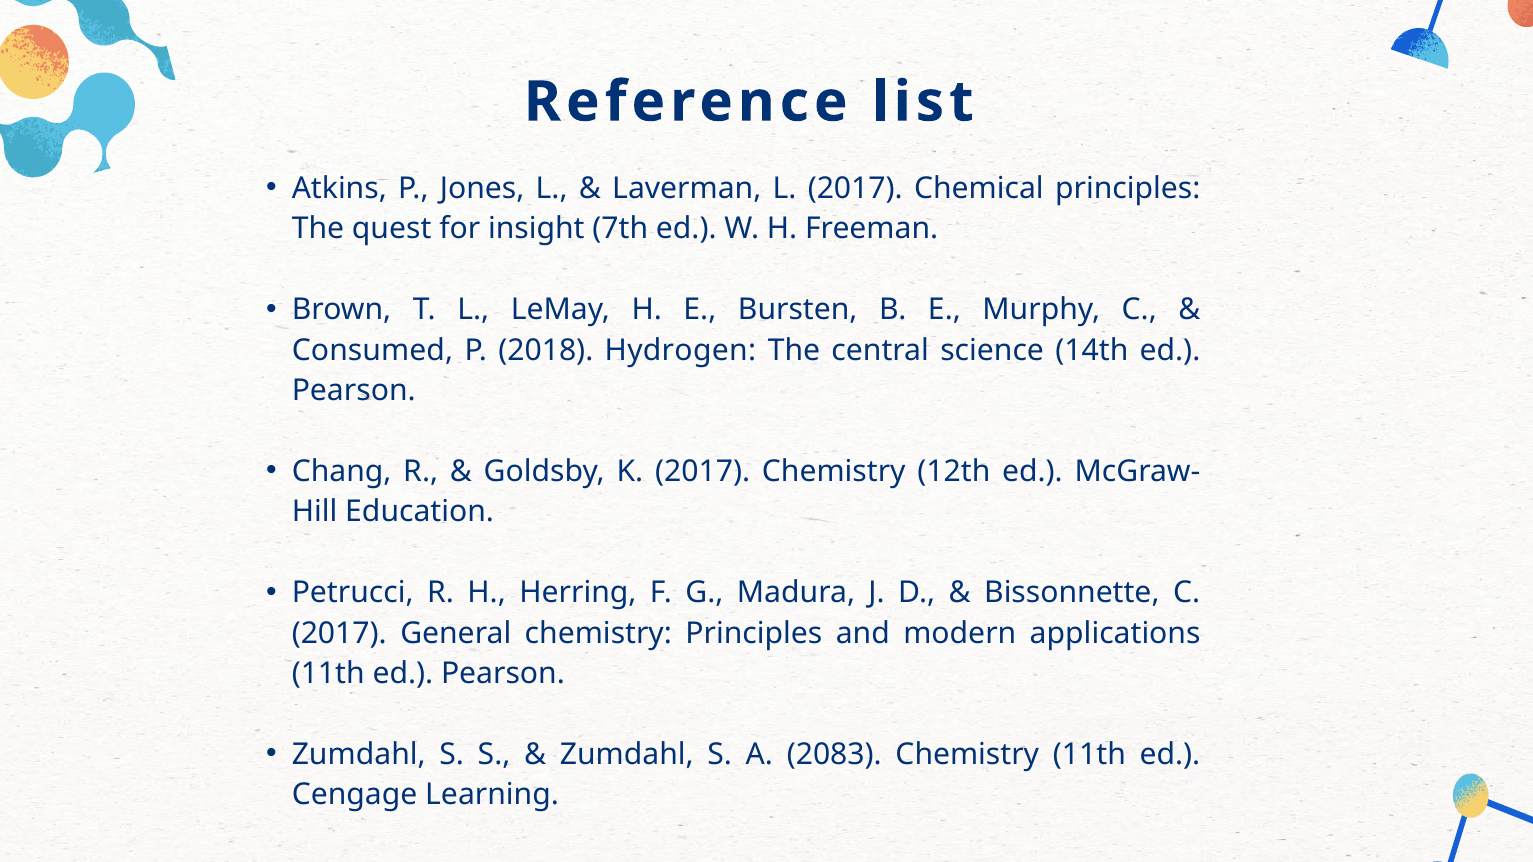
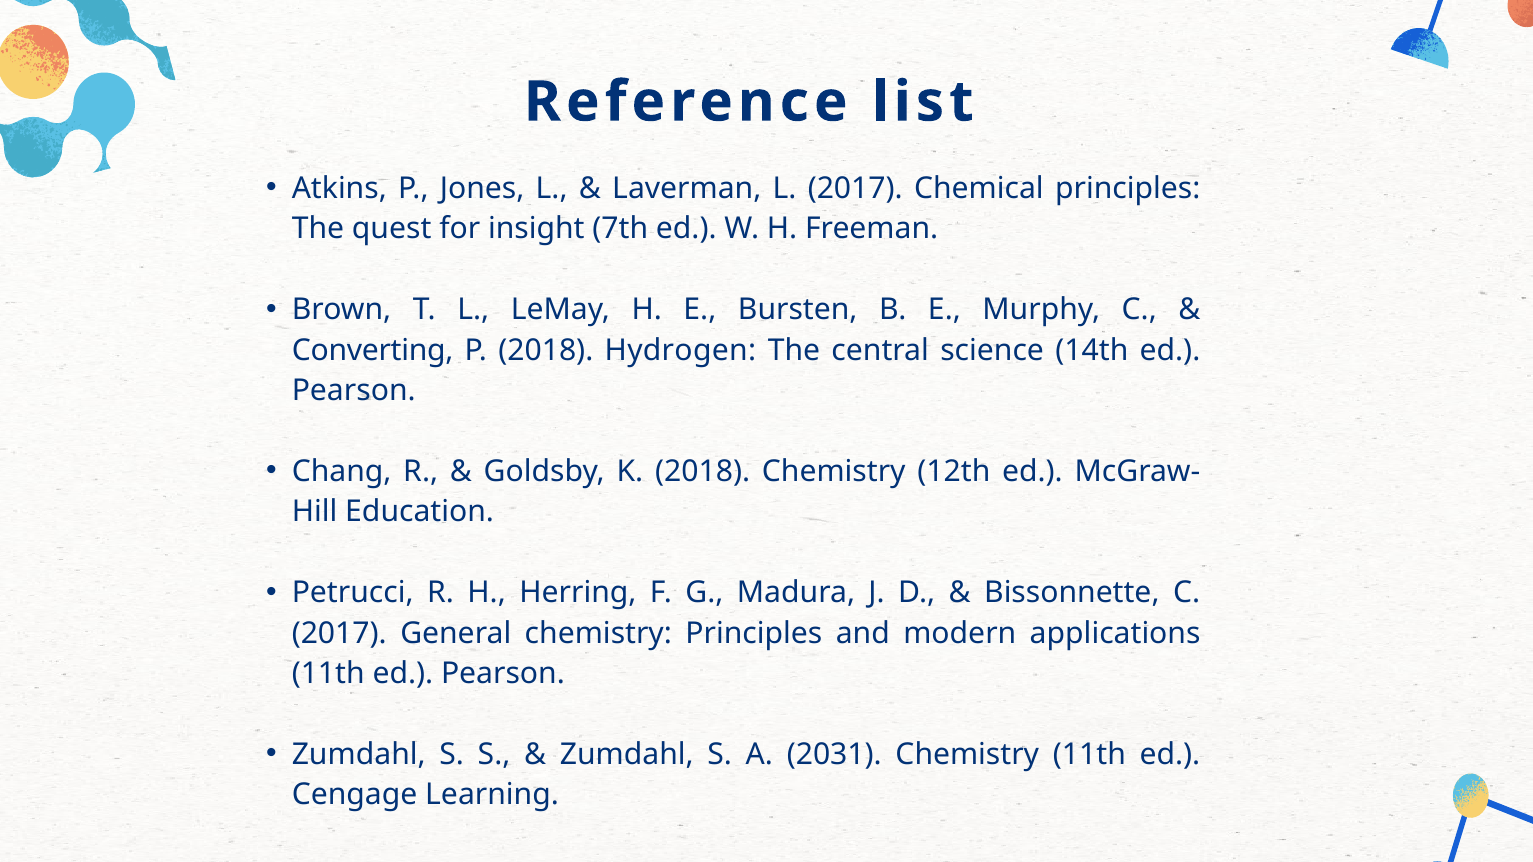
Consumed: Consumed -> Converting (373, 350)
K 2017: 2017 -> 2018 (703, 472)
2083: 2083 -> 2031 (834, 755)
